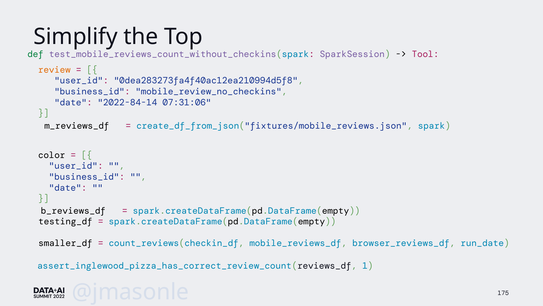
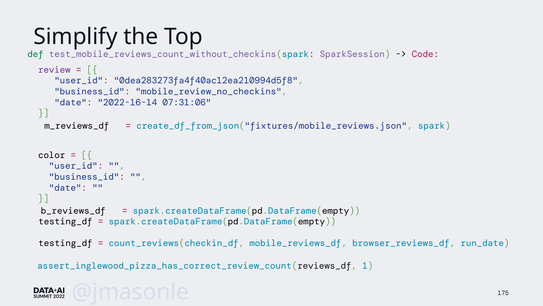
Tool: Tool -> Code (425, 54)
review colour: orange -> purple (54, 70)
2022-84-14: 2022-84-14 -> 2022-16-14 (127, 102)
smaller_df: smaller_df -> testing_df (65, 243)
